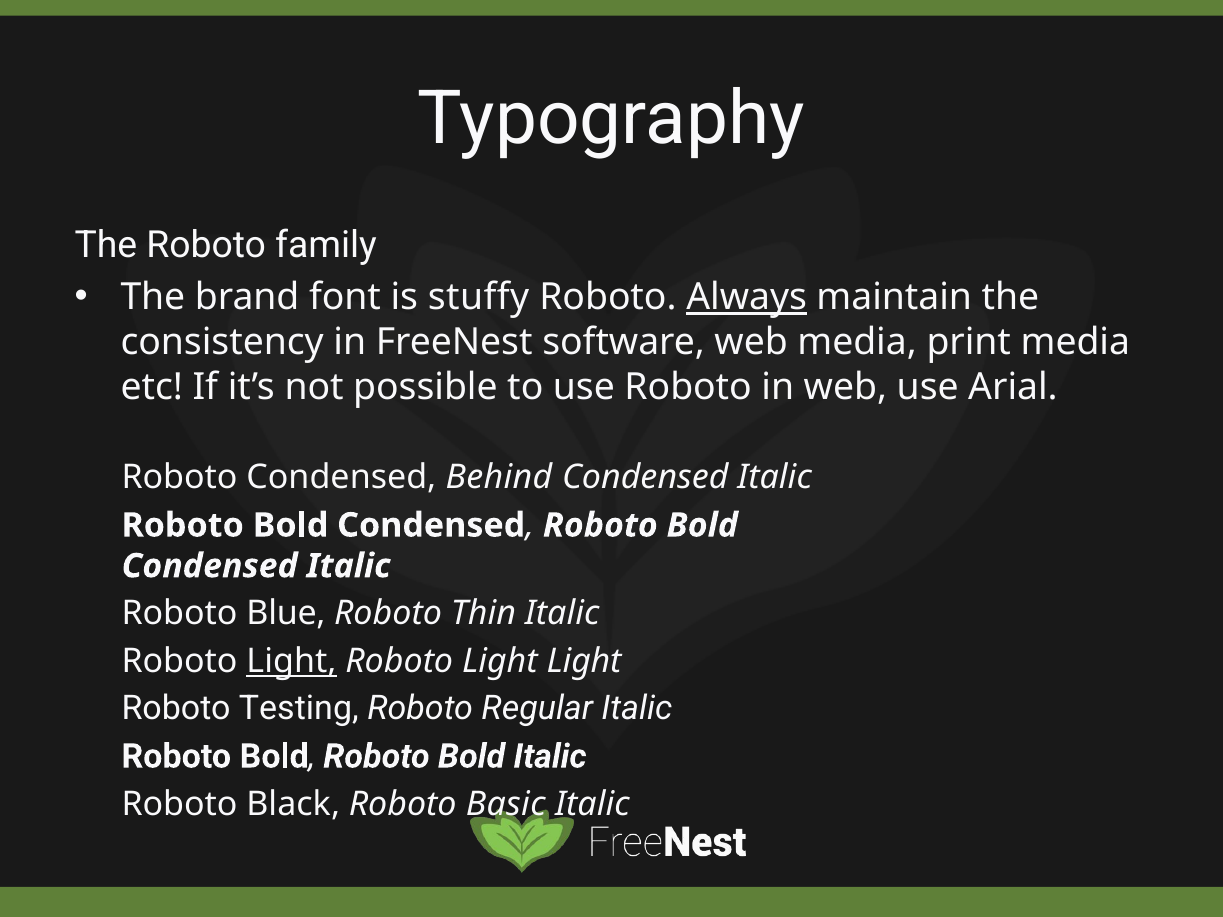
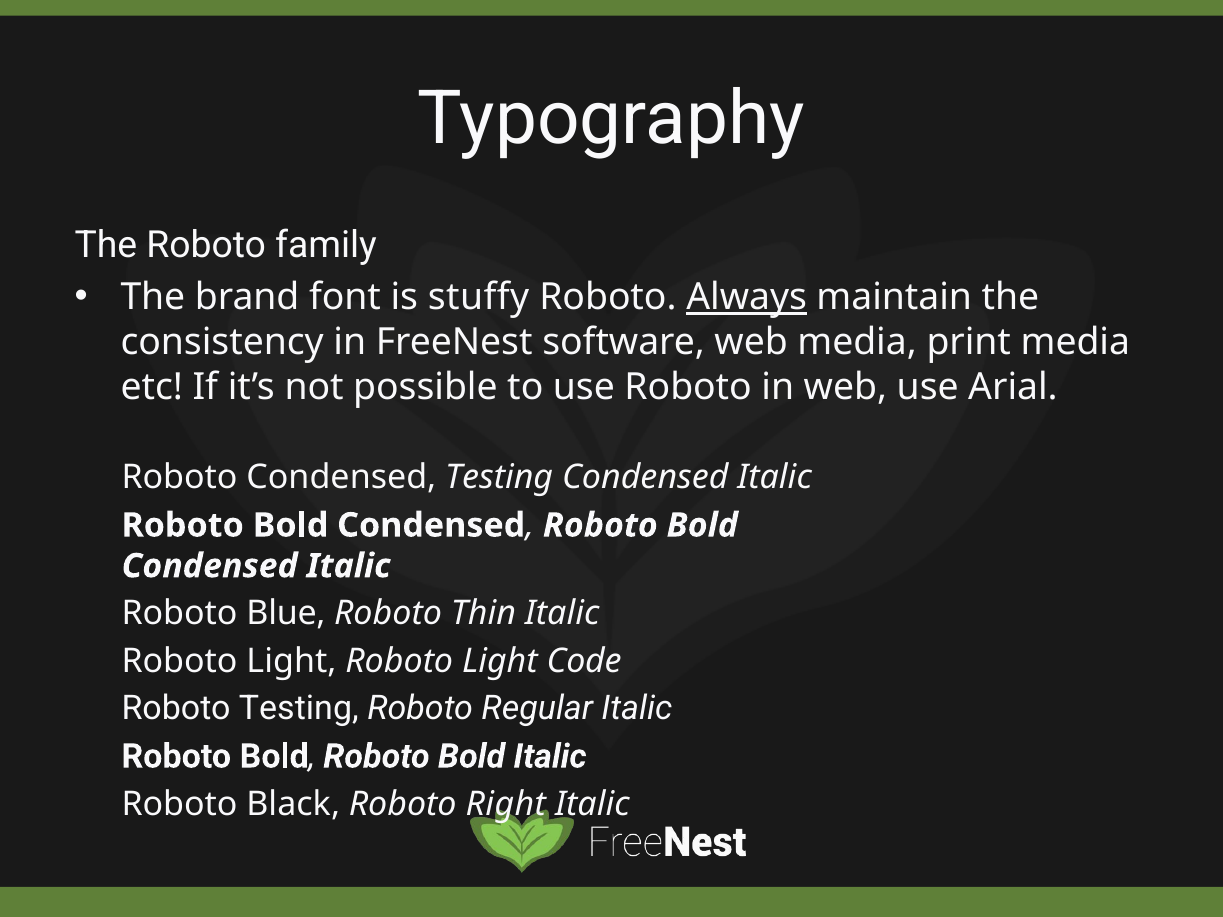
Condensed Behind: Behind -> Testing (499, 478)
Light underline: present -> none (291, 661)
Light Light: Light -> Code (584, 661)
Basic: Basic -> Right (506, 804)
